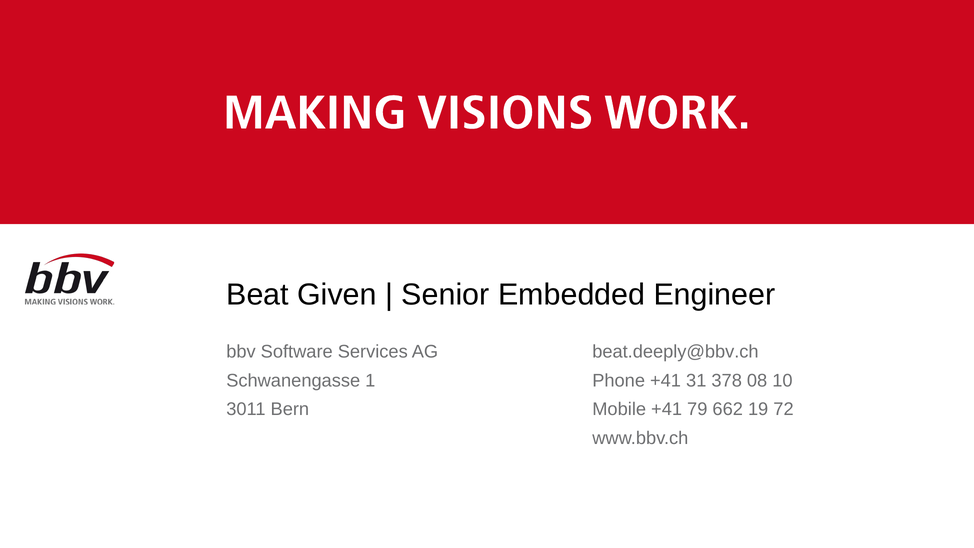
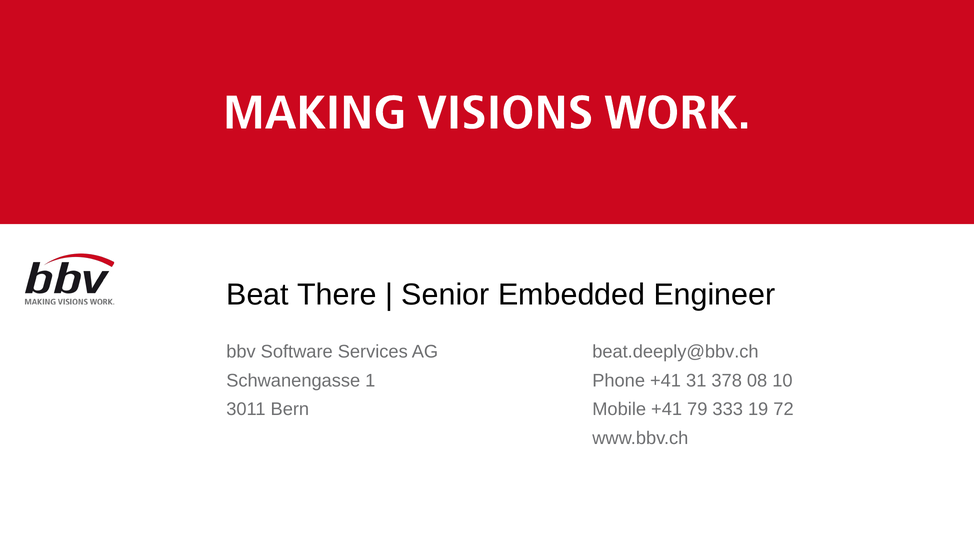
Given: Given -> There (337, 295)
662: 662 -> 333 (728, 409)
